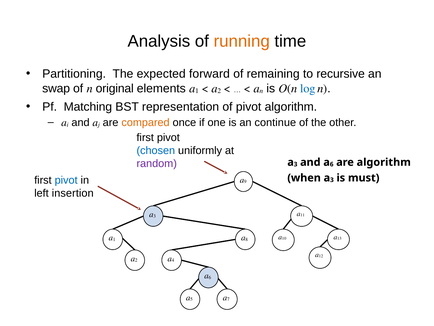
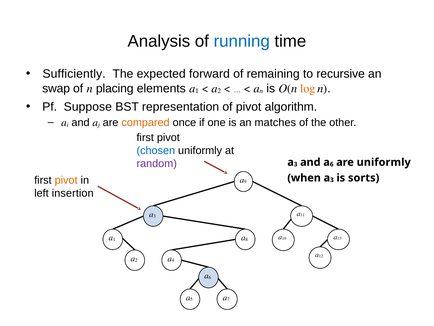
running colour: orange -> blue (242, 41)
Partitioning: Partitioning -> Sufficiently (74, 74)
original: original -> placing (115, 88)
log colour: blue -> orange (308, 88)
Matching: Matching -> Suppose (88, 107)
continue: continue -> matches (275, 122)
are algorithm: algorithm -> uniformly (384, 162)
pivot colour: blue -> orange (66, 180)
must: must -> sorts (364, 178)
